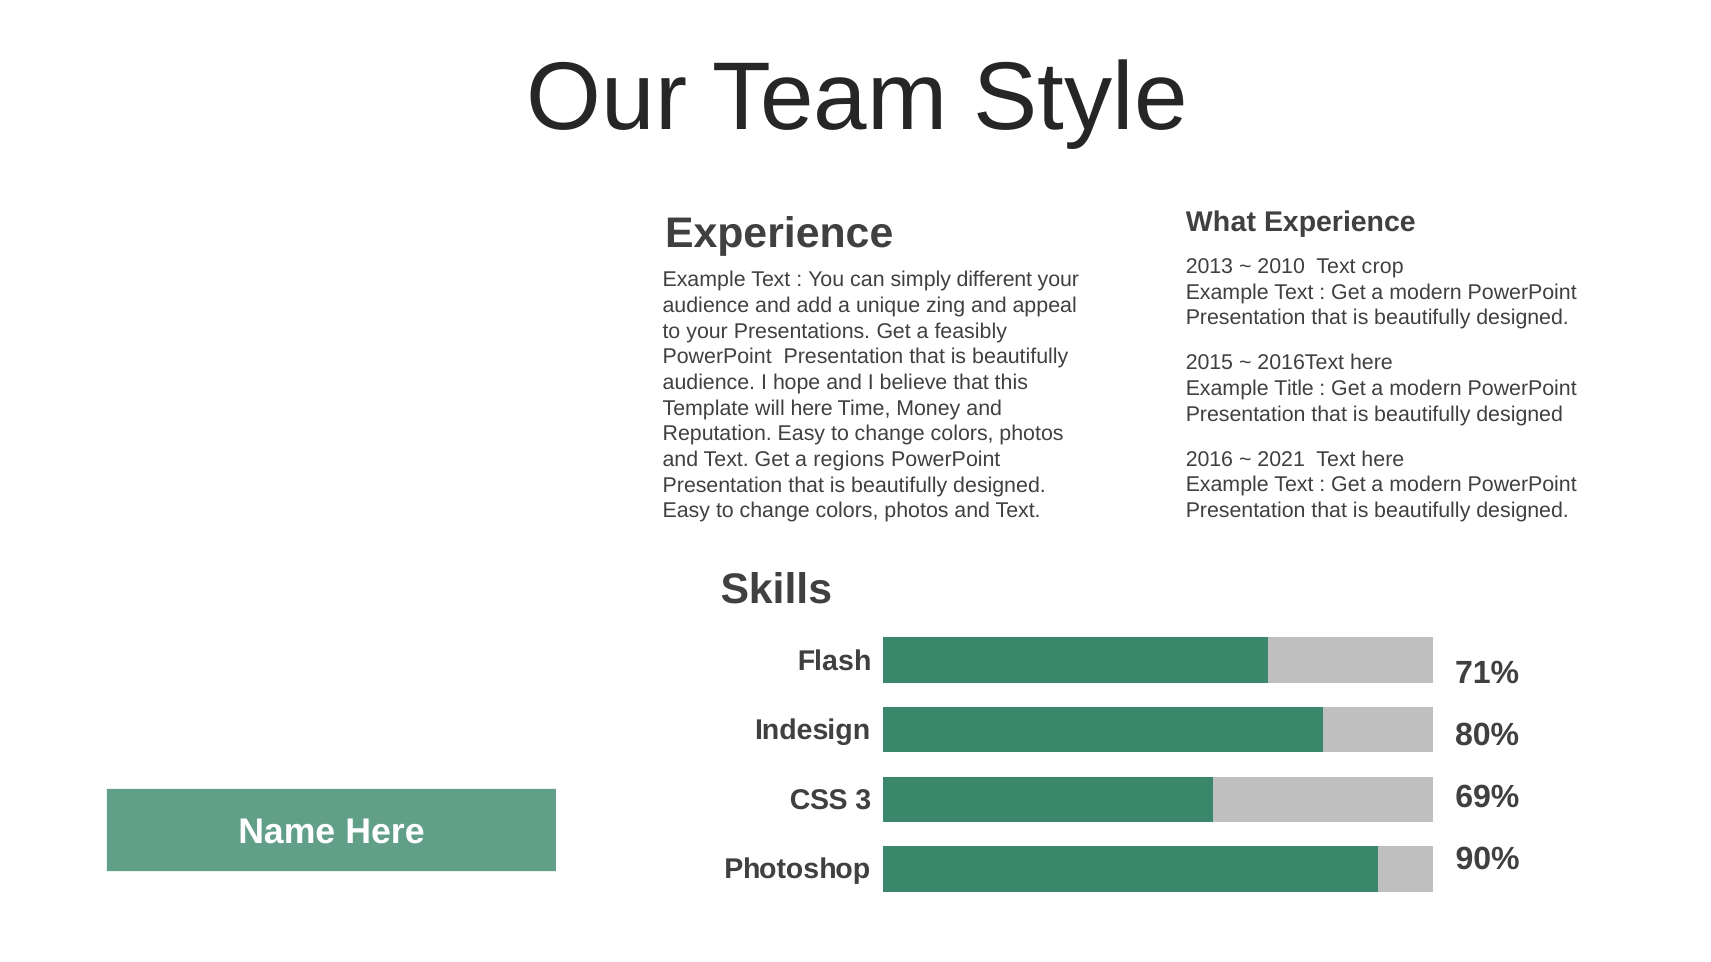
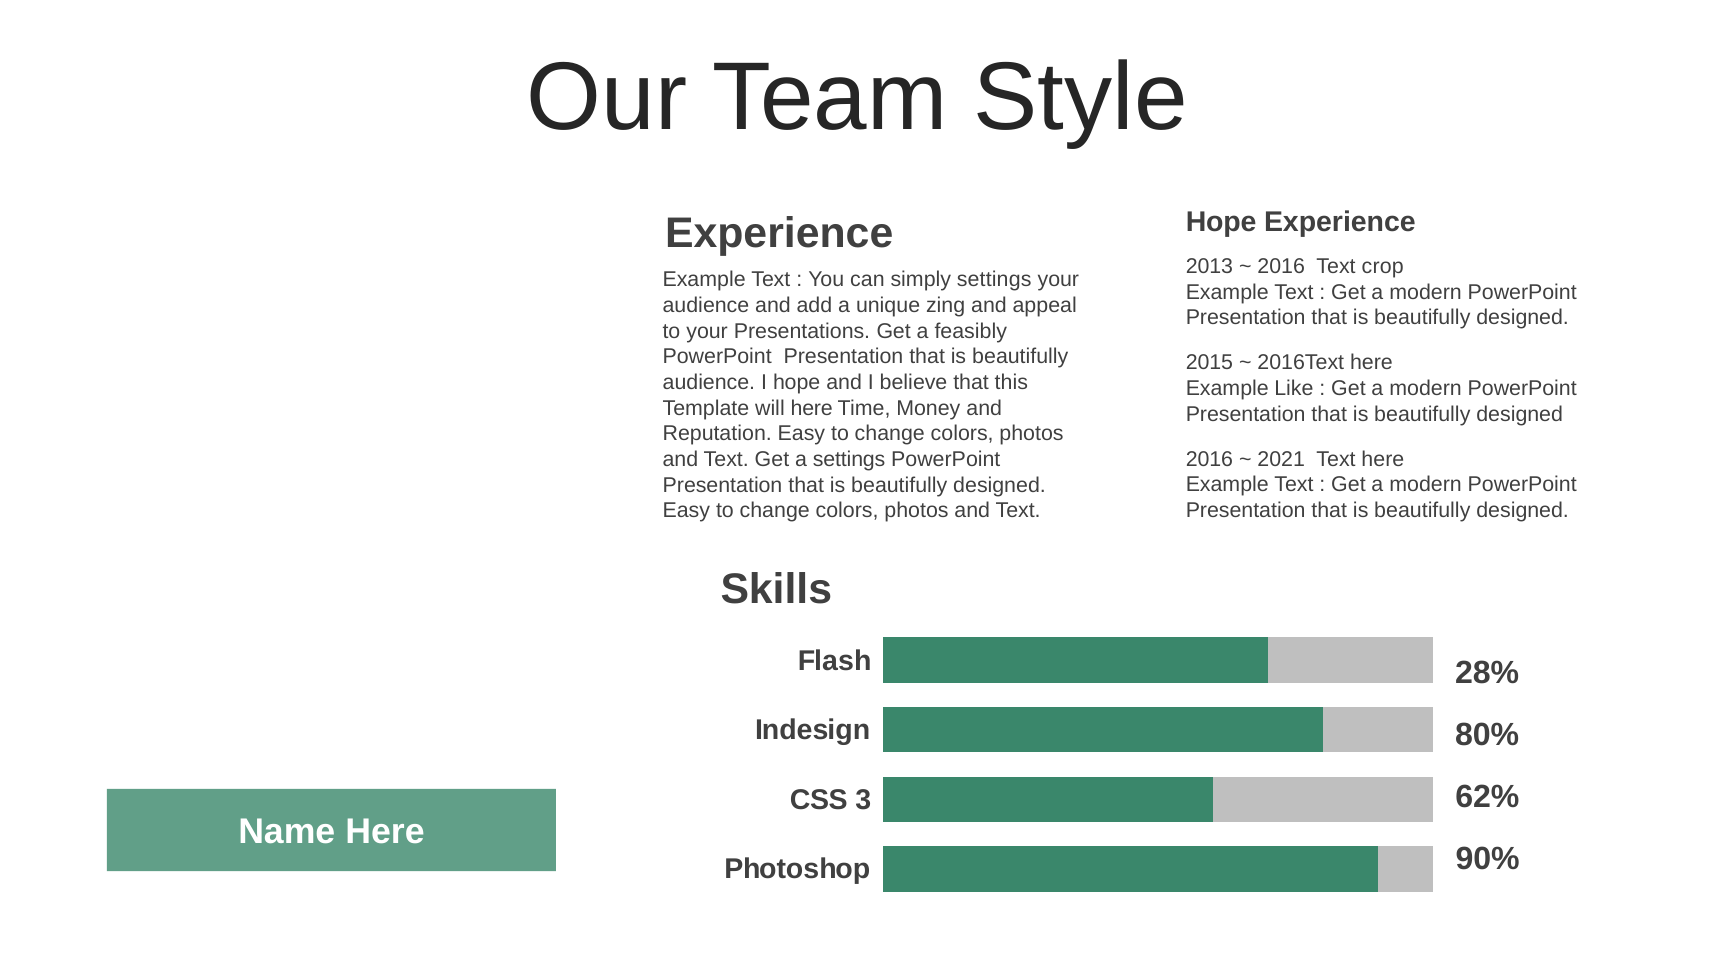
What: What -> Hope (1221, 222)
2010: 2010 -> 2016 (1281, 267)
simply different: different -> settings (994, 280)
Title: Title -> Like (1294, 389)
a regions: regions -> settings (849, 460)
71%: 71% -> 28% (1487, 673)
69%: 69% -> 62% (1487, 798)
